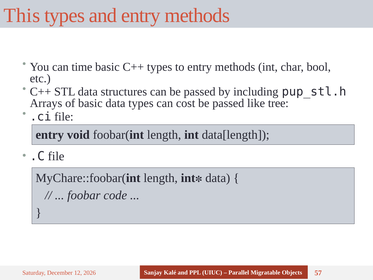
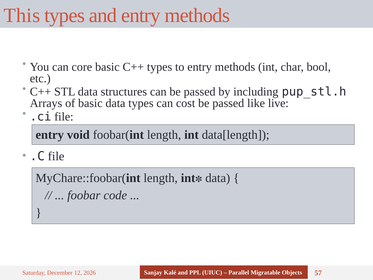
time: time -> core (82, 67)
tree: tree -> live (278, 103)
